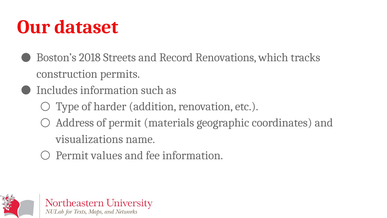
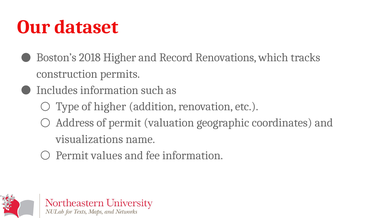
2018 Streets: Streets -> Higher (120, 57)
of harder: harder -> higher (110, 106)
materials: materials -> valuation (169, 123)
